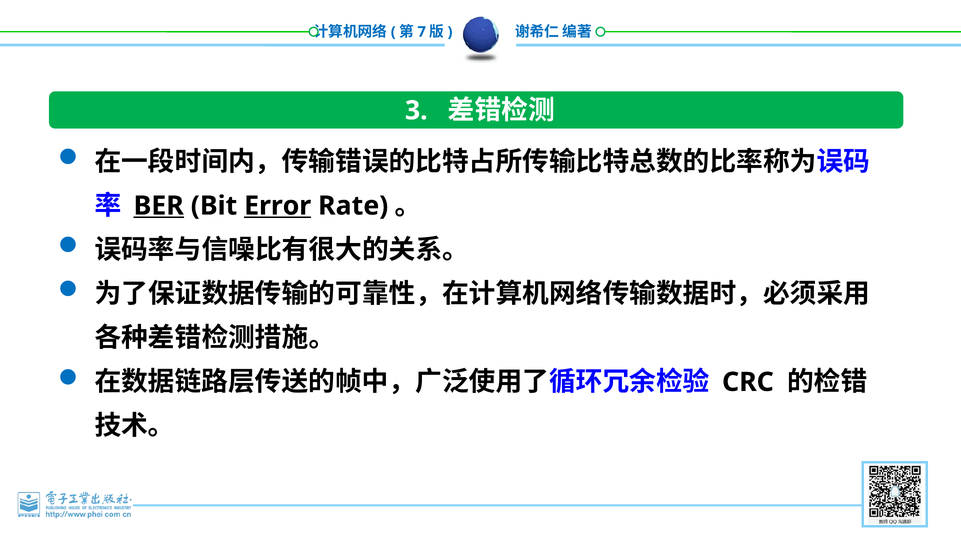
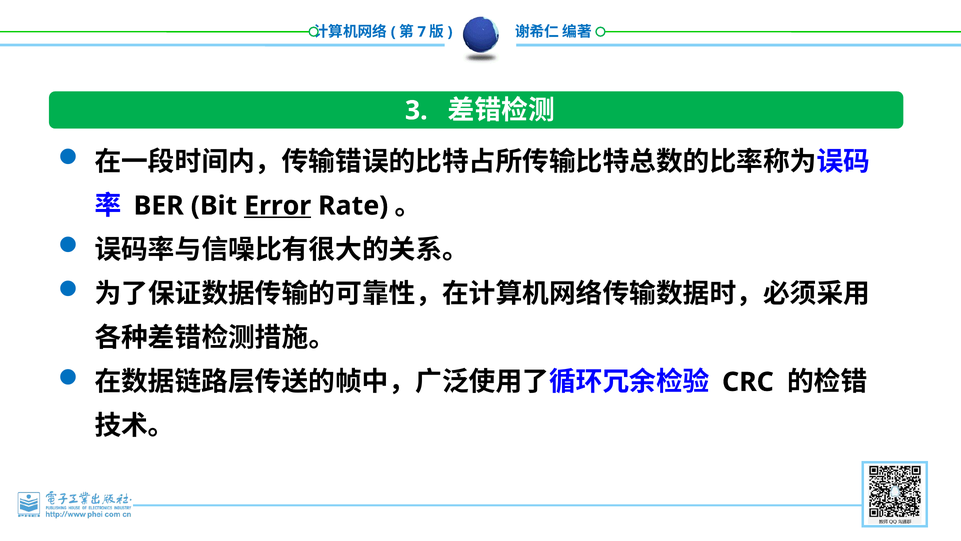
BER underline: present -> none (159, 206)
